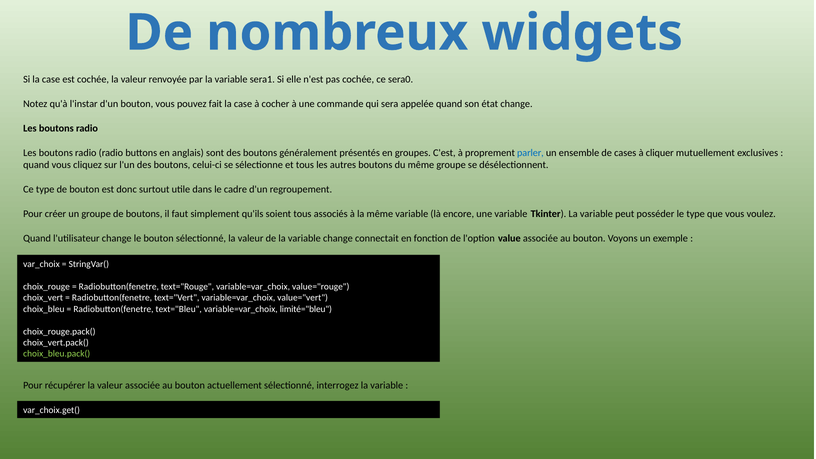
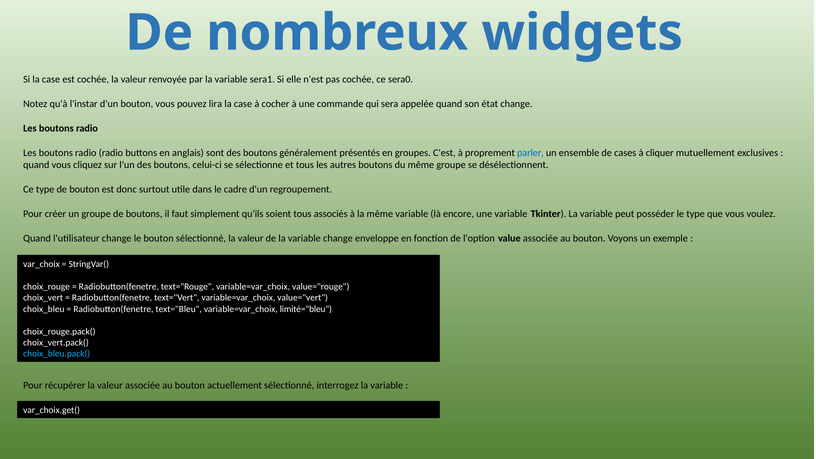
fait: fait -> lira (215, 104)
connectait: connectait -> enveloppe (377, 238)
choix_bleu.pack( colour: light green -> light blue (57, 354)
